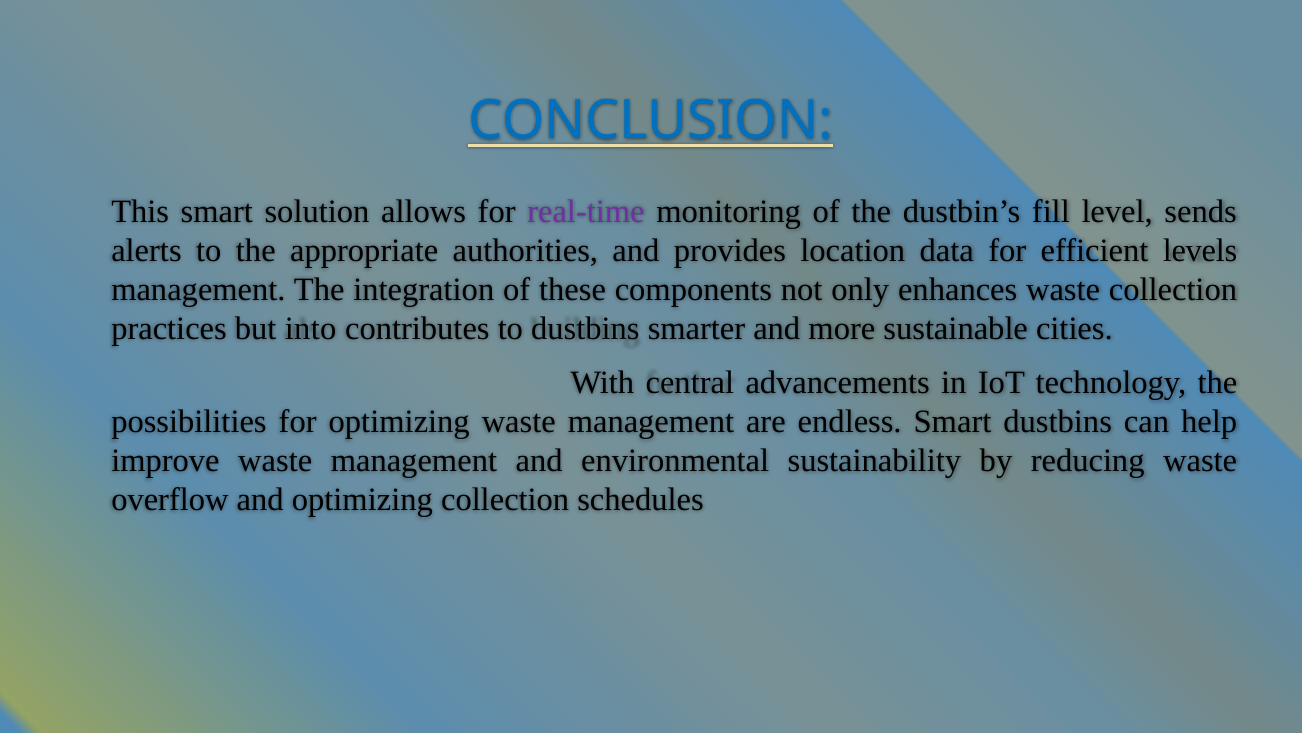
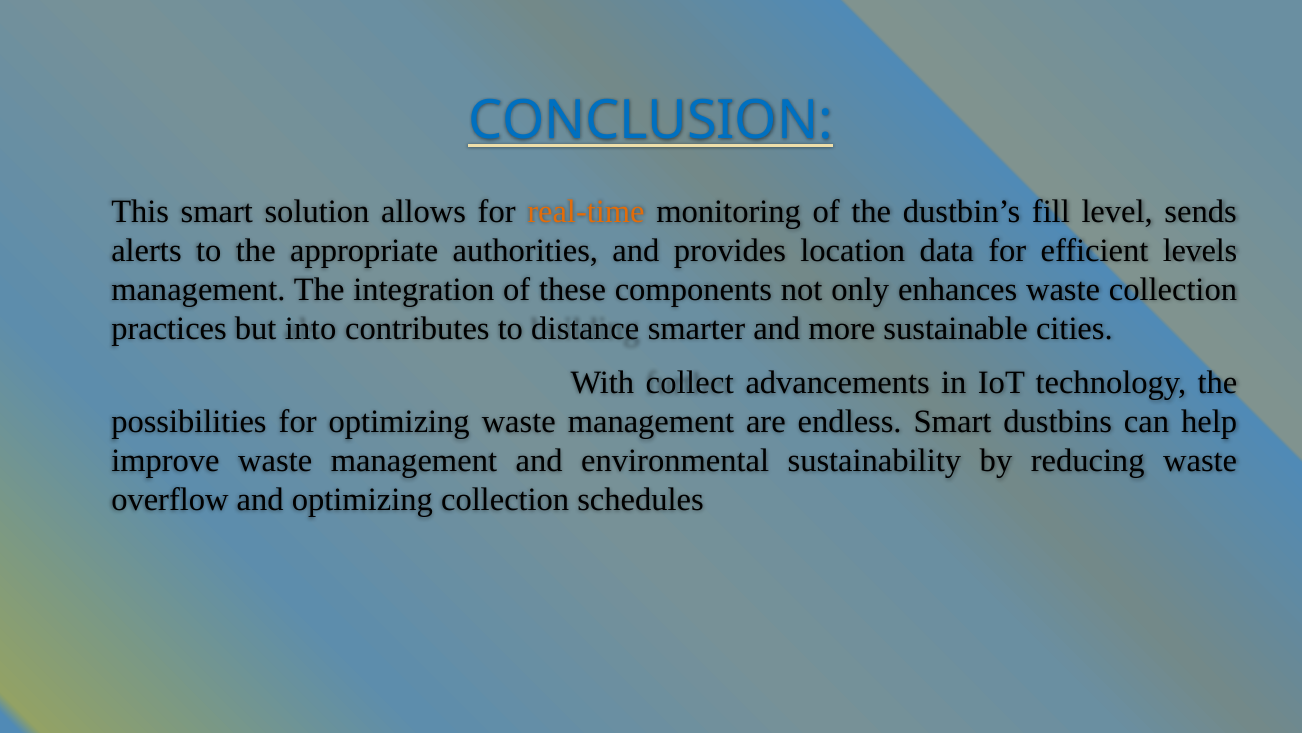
real-time colour: purple -> orange (586, 212)
to dustbins: dustbins -> distance (585, 329)
central: central -> collect (690, 383)
